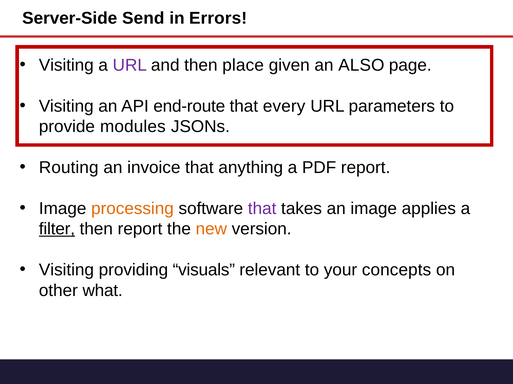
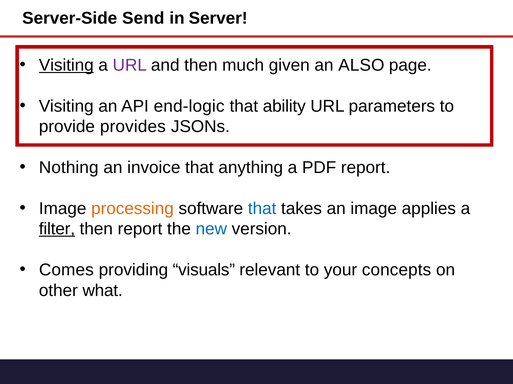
Errors: Errors -> Server (218, 18)
Visiting underline: none -> present (66, 65)
place: place -> much (243, 65)
end-route: end-route -> end-logic (189, 106)
every: every -> ability (284, 106)
modules: modules -> provides (133, 127)
Routing: Routing -> Nothing (69, 168)
that colour: purple -> blue (262, 209)
new colour: orange -> blue (211, 229)
Visiting: Visiting -> Comes (66, 270)
